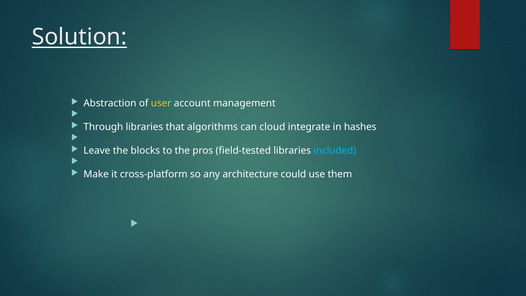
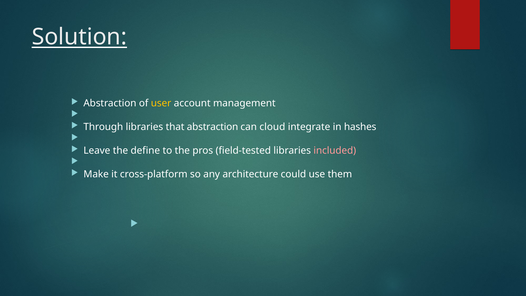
that algorithms: algorithms -> abstraction (213, 127)
blocks: blocks -> define (145, 151)
included colour: light blue -> pink (335, 151)
